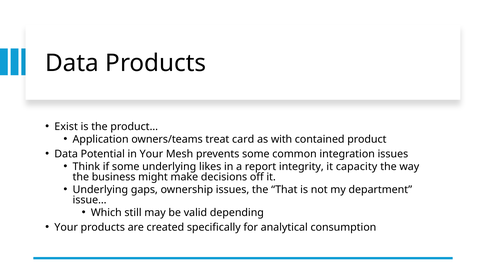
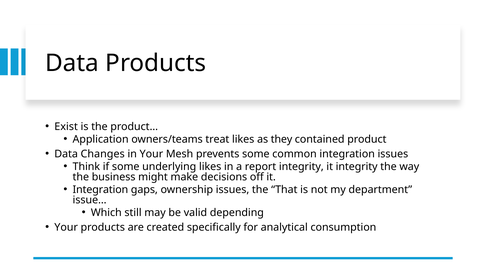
treat card: card -> likes (243, 139)
with: with -> they (282, 139)
Potential: Potential -> Changes (103, 154)
it capacity: capacity -> integrity (357, 167)
Underlying: Underlying -> Integration (100, 190)
